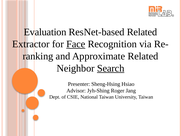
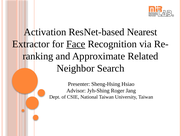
Evaluation: Evaluation -> Activation (45, 32)
ResNet-based Related: Related -> Nearest (142, 32)
Search underline: present -> none (111, 68)
